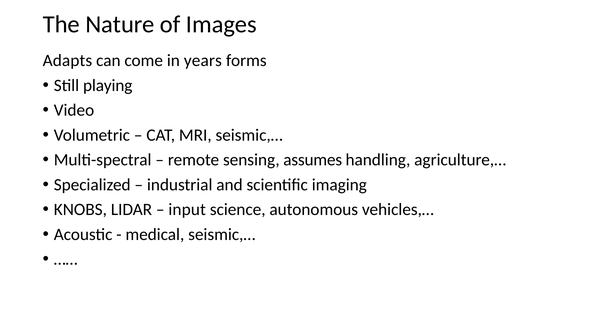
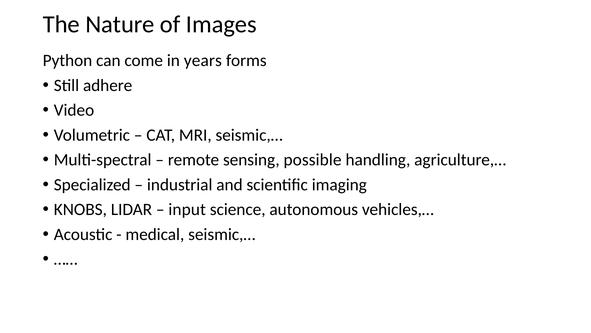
Adapts: Adapts -> Python (67, 61)
playing: playing -> adhere (108, 85)
assumes: assumes -> possible (313, 160)
